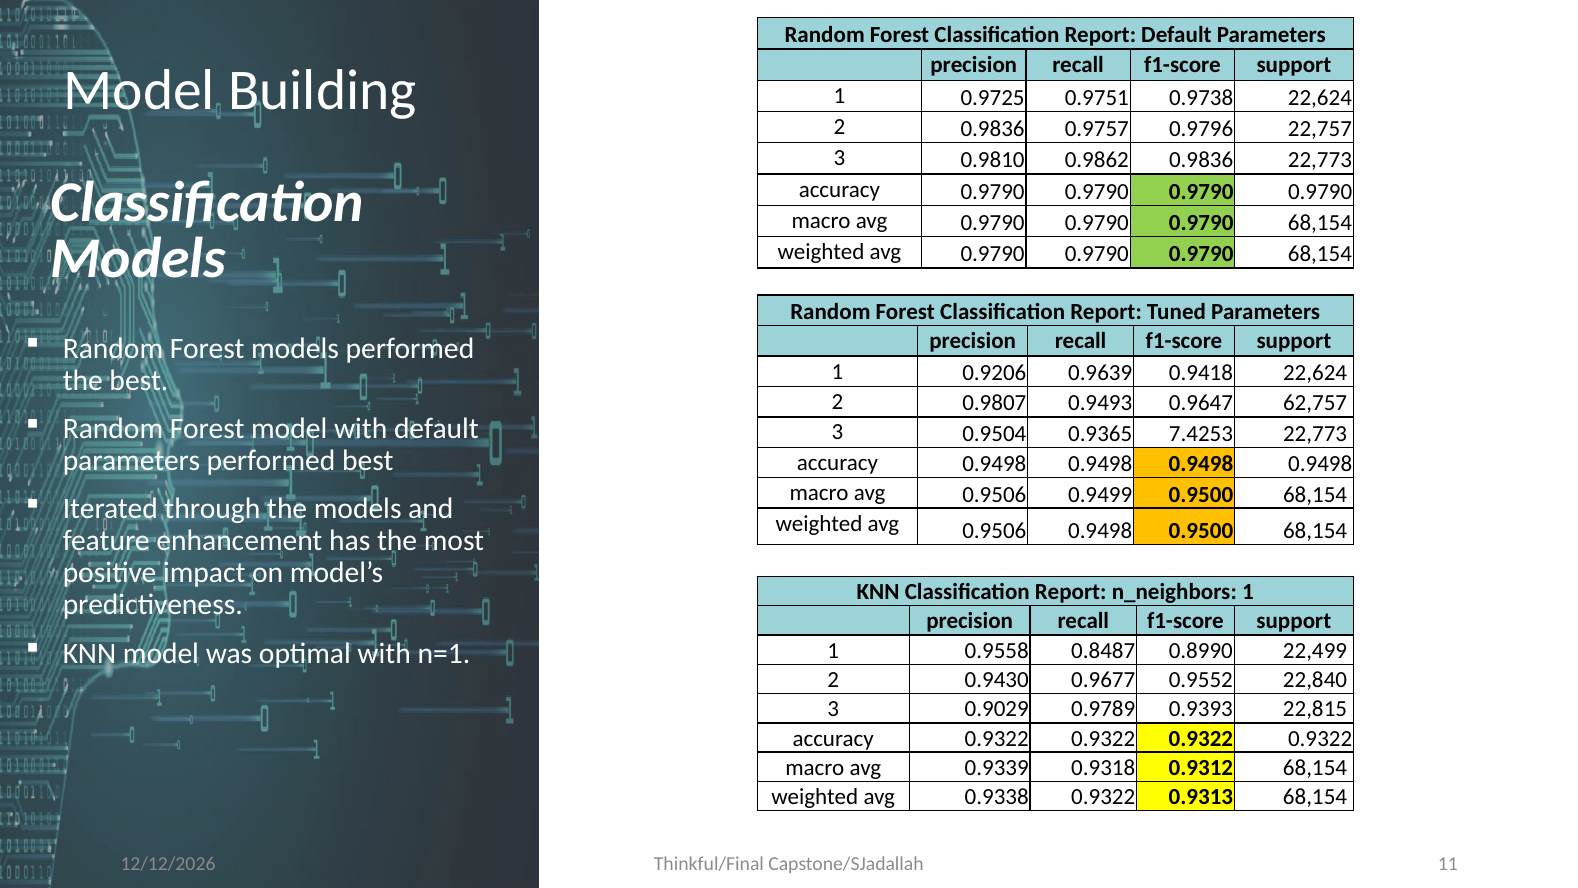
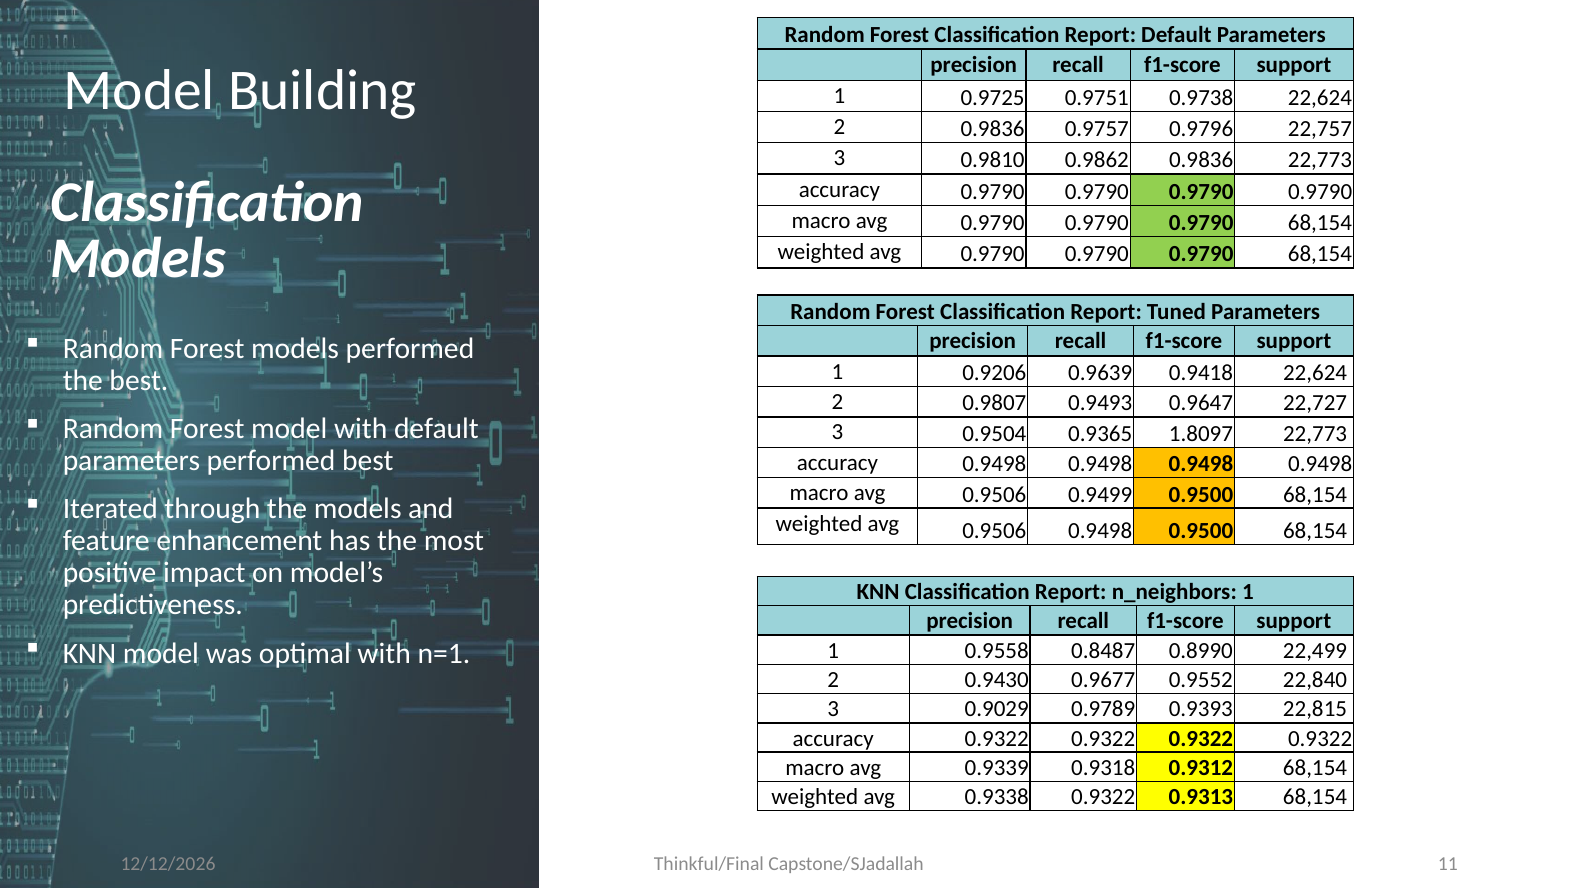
62,757: 62,757 -> 22,727 (1315, 403)
7.4253: 7.4253 -> 1.8097 (1201, 433)
